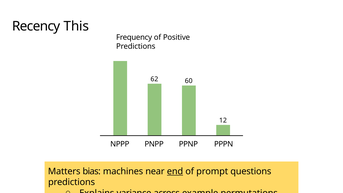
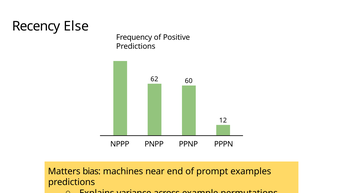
This: This -> Else (76, 26)
end underline: present -> none (175, 171)
questions: questions -> examples (251, 171)
